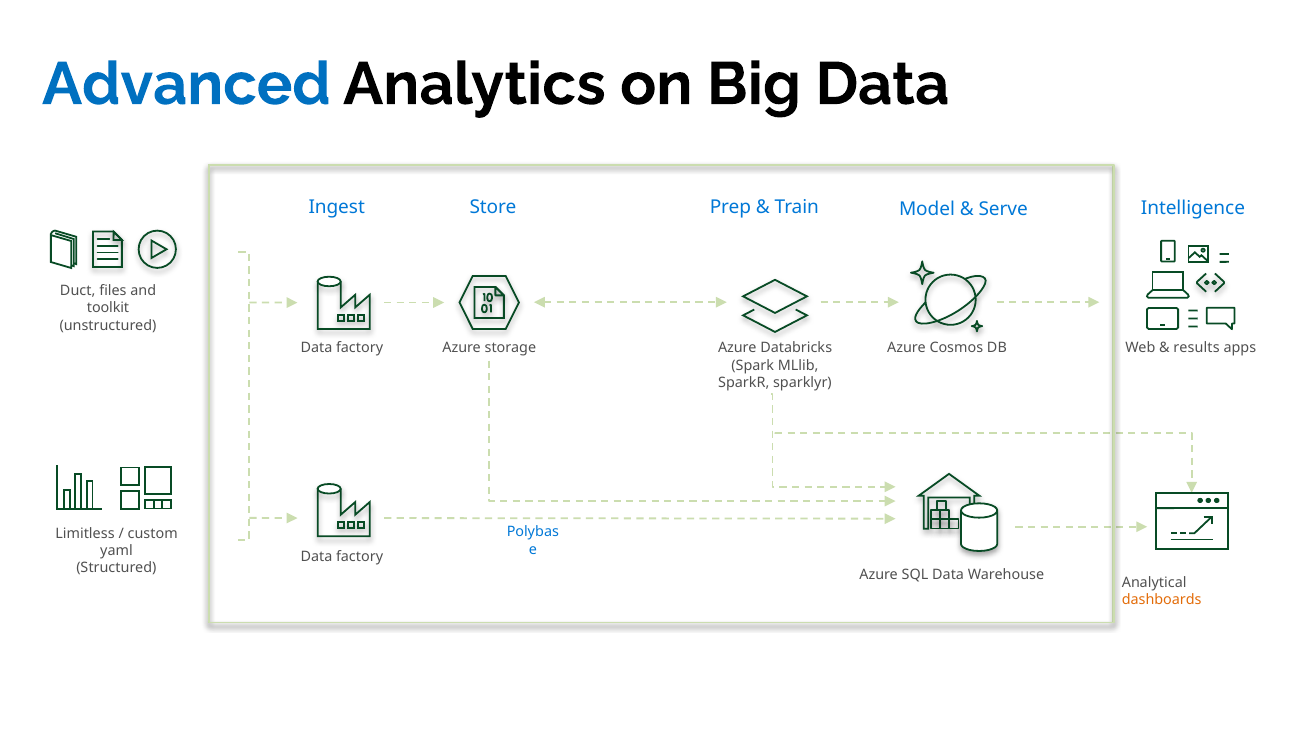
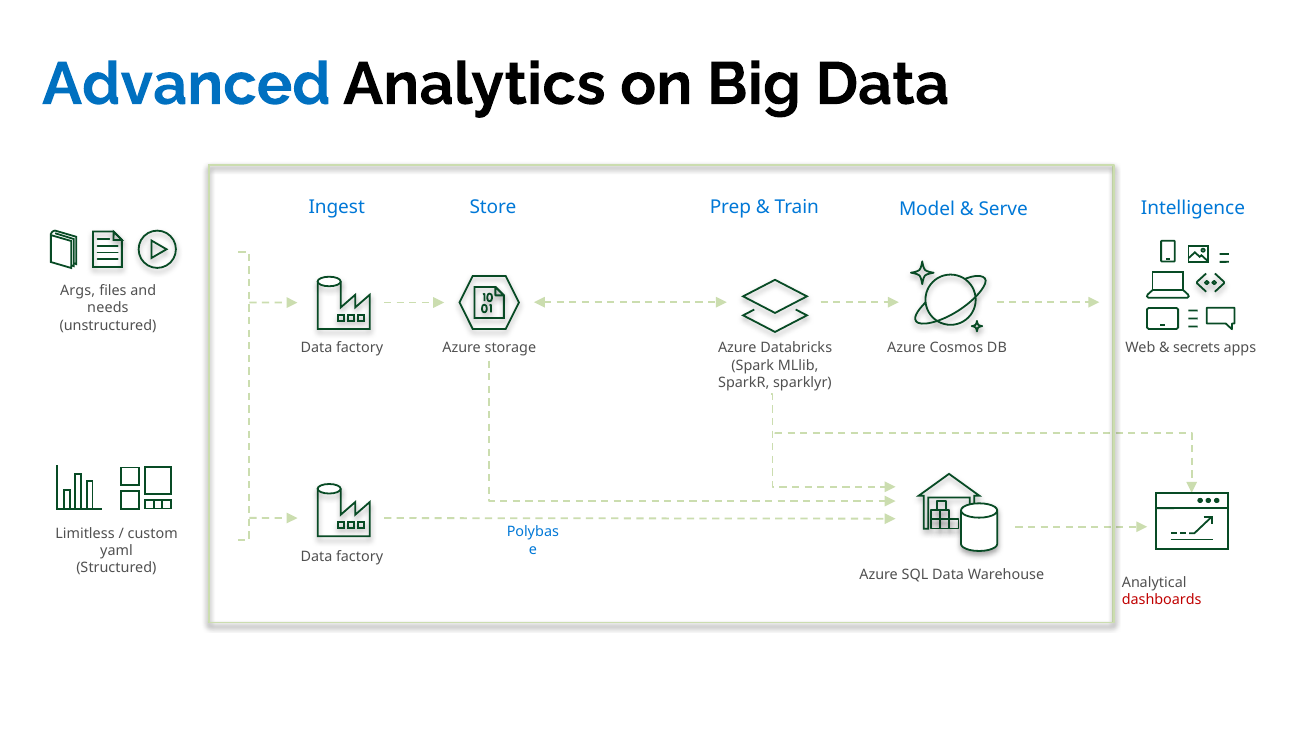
Duct: Duct -> Args (78, 291)
toolkit: toolkit -> needs (108, 308)
results: results -> secrets (1197, 348)
dashboards colour: orange -> red (1162, 600)
